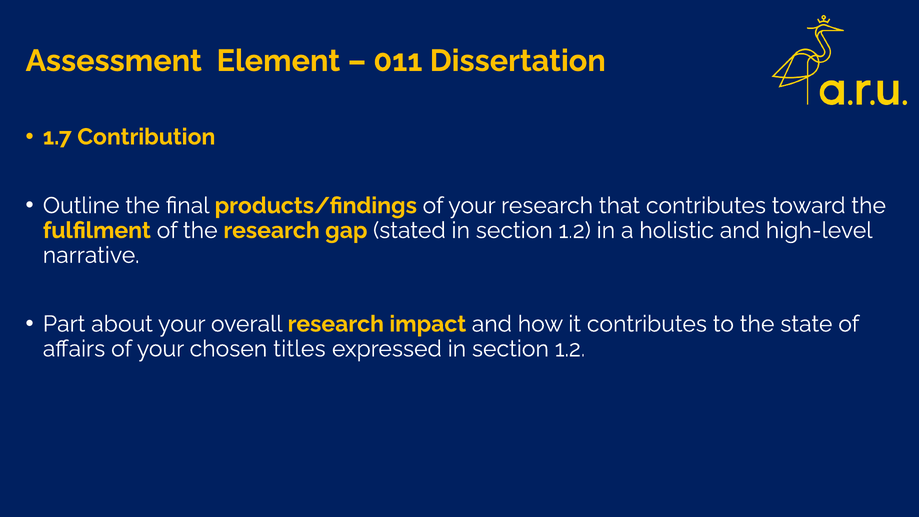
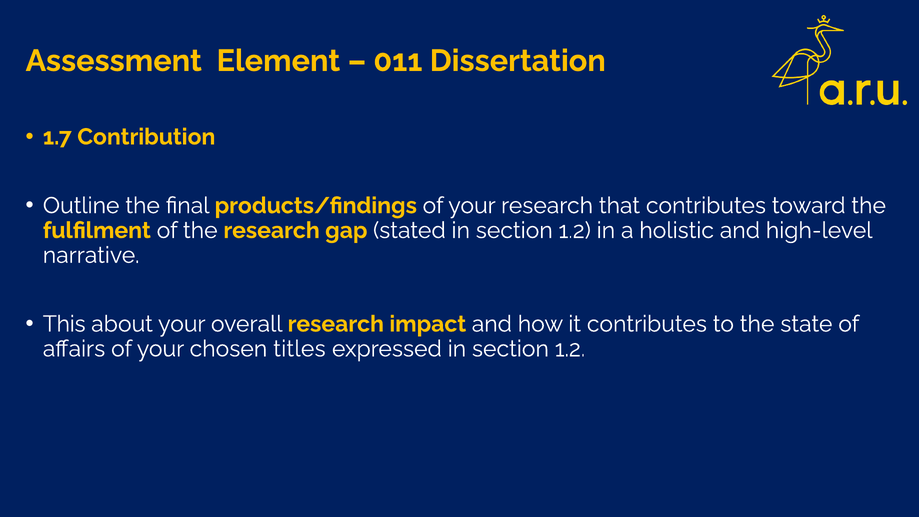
Part: Part -> This (64, 324)
